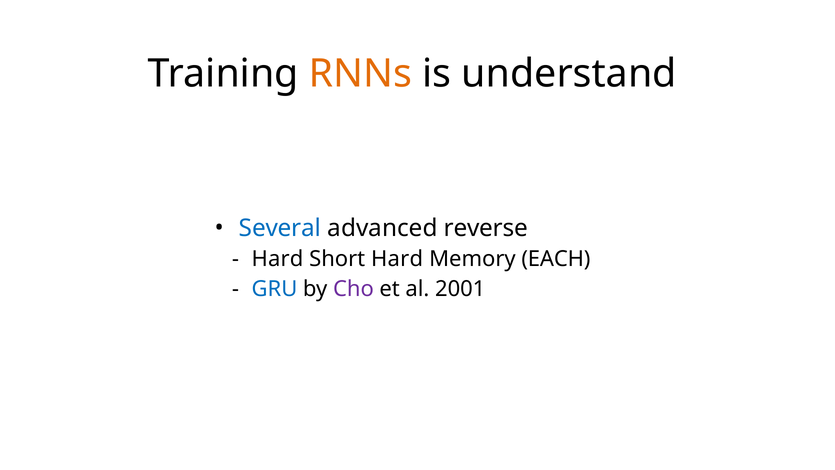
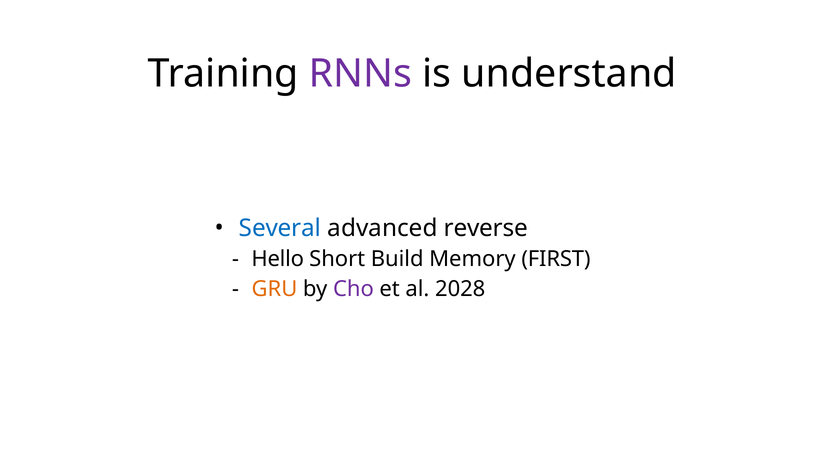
RNNs colour: orange -> purple (360, 74)
Hard: Hard -> Hello (278, 259)
Short Hard: Hard -> Build (397, 259)
EACH: EACH -> FIRST (556, 259)
GRU colour: blue -> orange (275, 289)
2001: 2001 -> 2028 (460, 289)
